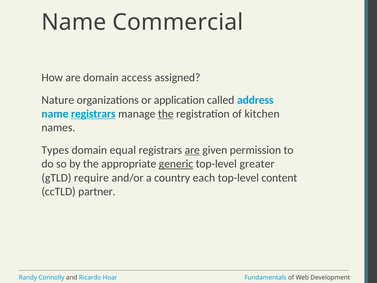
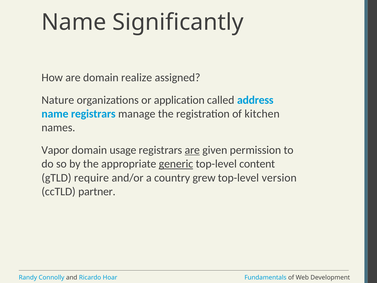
Commercial: Commercial -> Significantly (178, 22)
access: access -> realize (137, 77)
registrars underline: present -> none (93, 114)
the underline: present -> none (166, 114)
Types: Types -> Vapor (55, 150)
equal: equal -> usage (123, 150)
greater: greater -> content (257, 164)
each: each -> grew (204, 178)
content: content -> version (279, 178)
